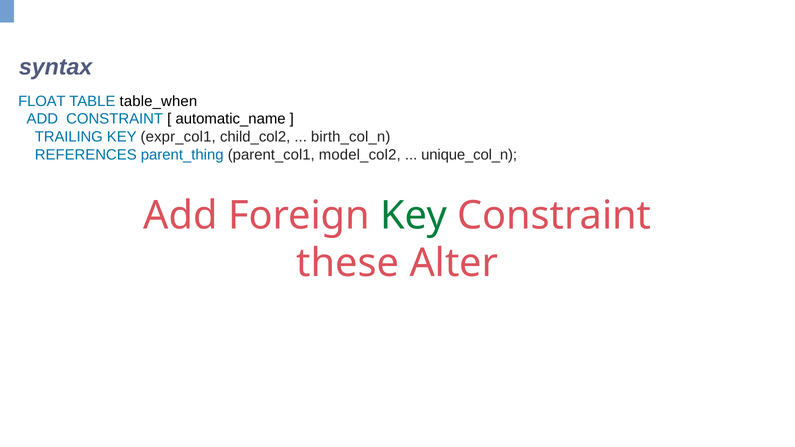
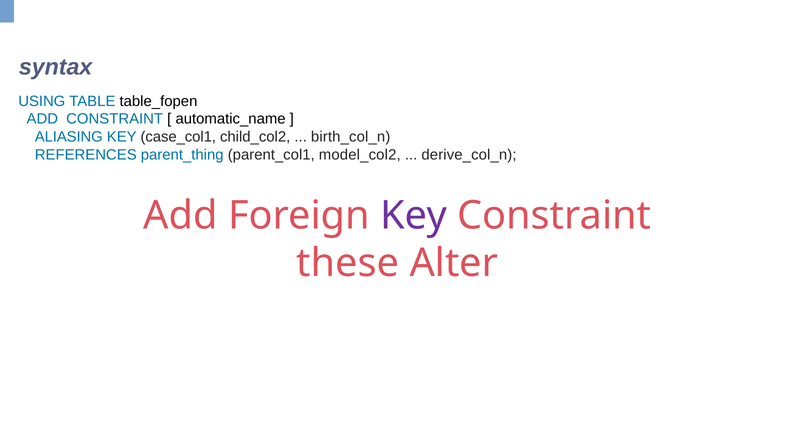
FLOAT: FLOAT -> USING (42, 101)
table_when: table_when -> table_fopen (158, 101)
TRAILING: TRAILING -> ALIASING (69, 137)
expr_col1: expr_col1 -> case_col1 (178, 137)
unique_col_n: unique_col_n -> derive_col_n (469, 155)
Key colour: green -> purple (414, 216)
